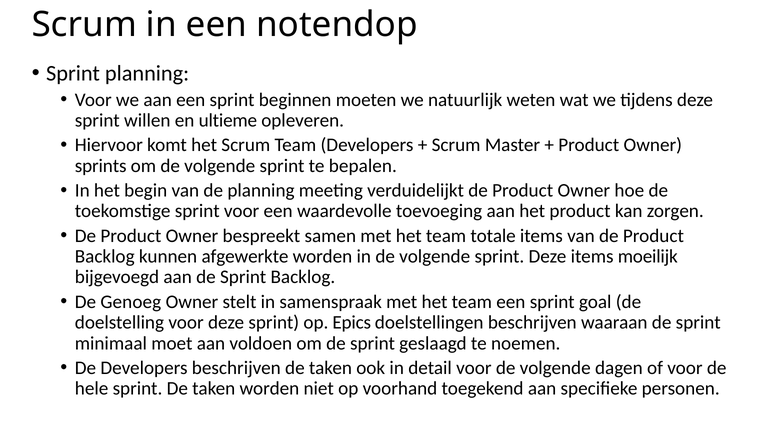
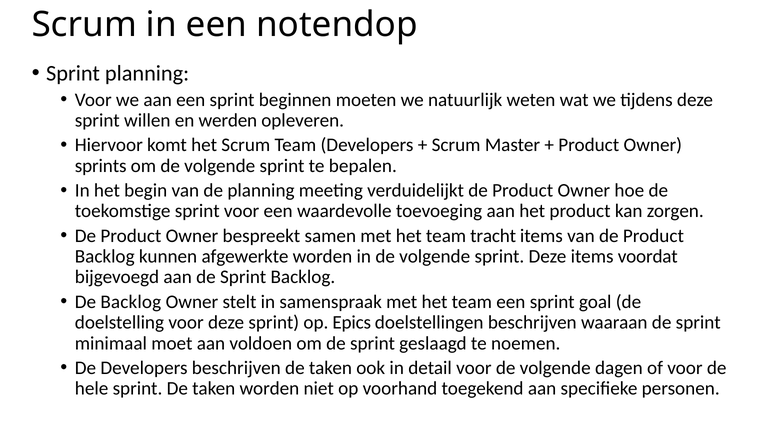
ultieme: ultieme -> werden (228, 120)
totale: totale -> tracht (493, 236)
moeilijk: moeilijk -> voordat (648, 256)
De Genoeg: Genoeg -> Backlog (131, 302)
